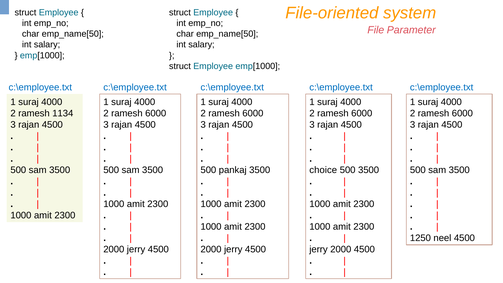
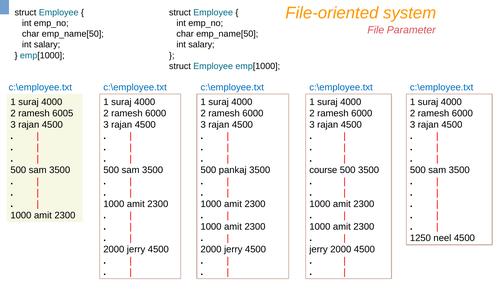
1134: 1134 -> 6005 (63, 113)
choice: choice -> course (323, 170)
